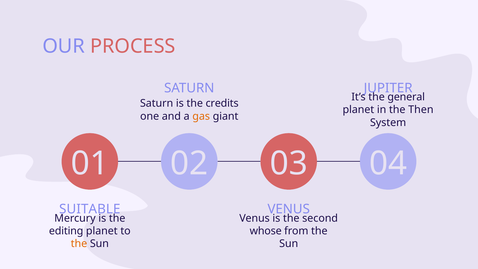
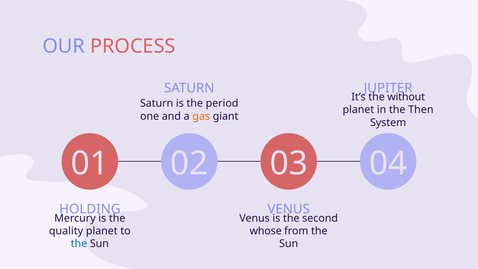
general: general -> without (406, 97)
credits: credits -> period (222, 103)
SUITABLE: SUITABLE -> HOLDING (90, 209)
editing: editing -> quality (66, 231)
the colour: orange -> blue (79, 244)
